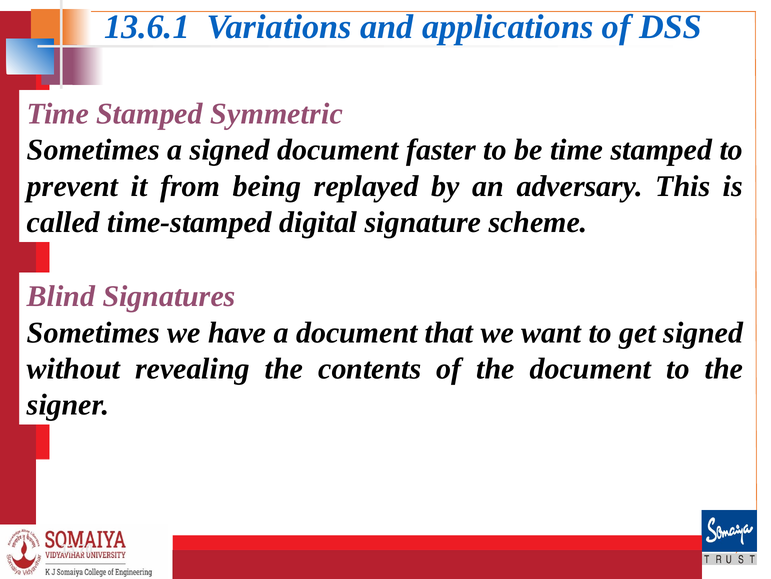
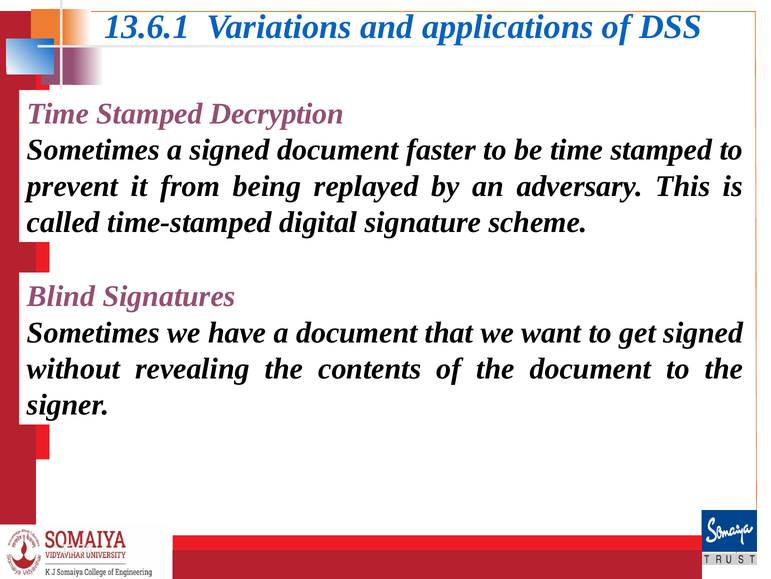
Symmetric: Symmetric -> Decryption (277, 114)
